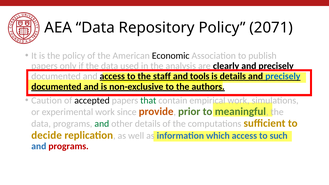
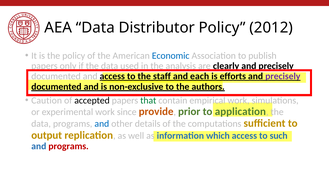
Repository: Repository -> Distributor (157, 28)
2071: 2071 -> 2012 (271, 28)
Economic colour: black -> blue (171, 56)
tools: tools -> each (200, 76)
is details: details -> efforts (233, 76)
precisely colour: blue -> purple (283, 76)
meaningful: meaningful -> application (240, 112)
and colour: green -> blue (102, 124)
decide: decide -> output (47, 135)
